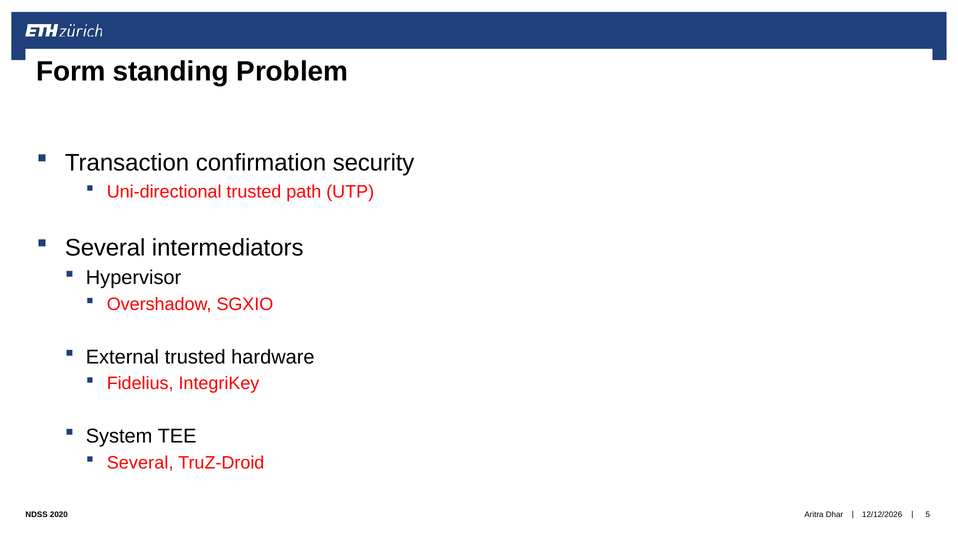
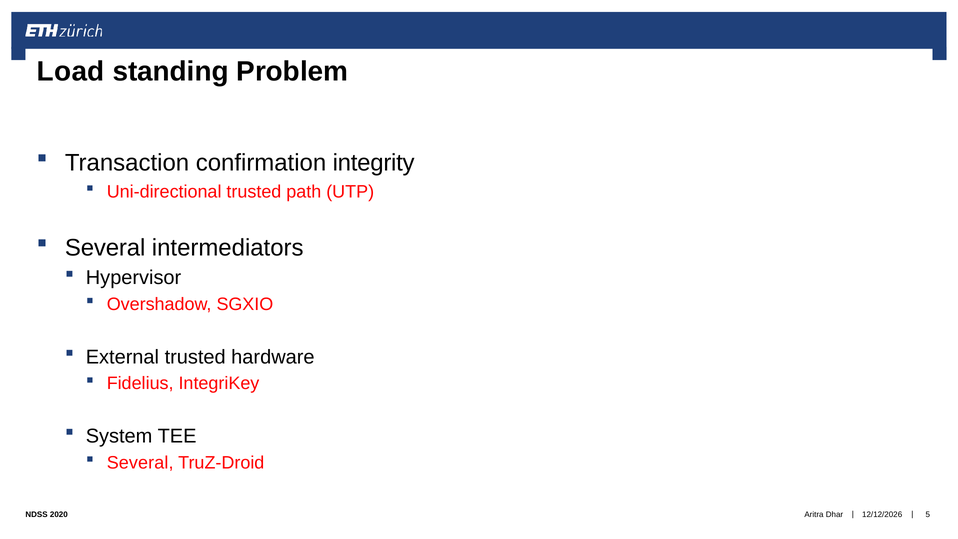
Form: Form -> Load (71, 72)
security: security -> integrity (374, 163)
